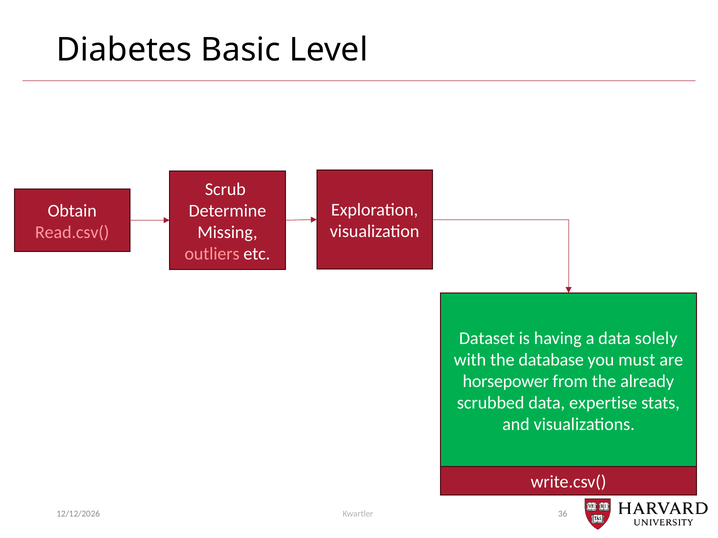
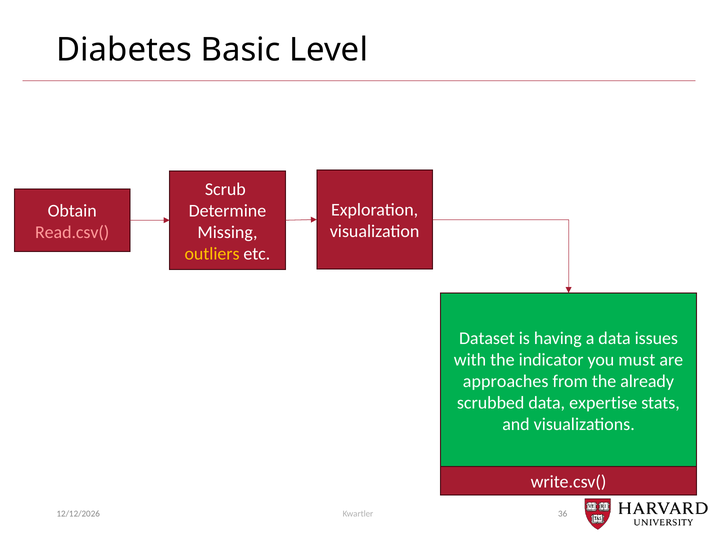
outliers colour: pink -> yellow (212, 254)
solely: solely -> issues (656, 339)
database: database -> indicator (551, 360)
horsepower: horsepower -> approaches (506, 382)
